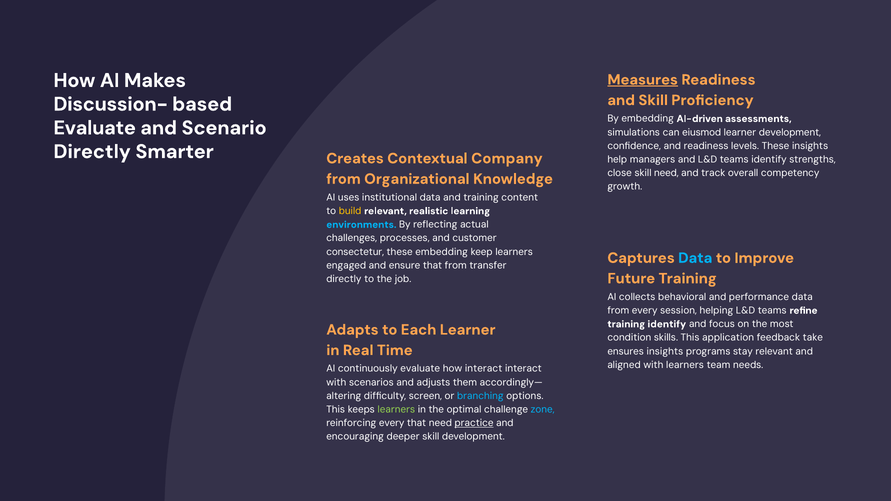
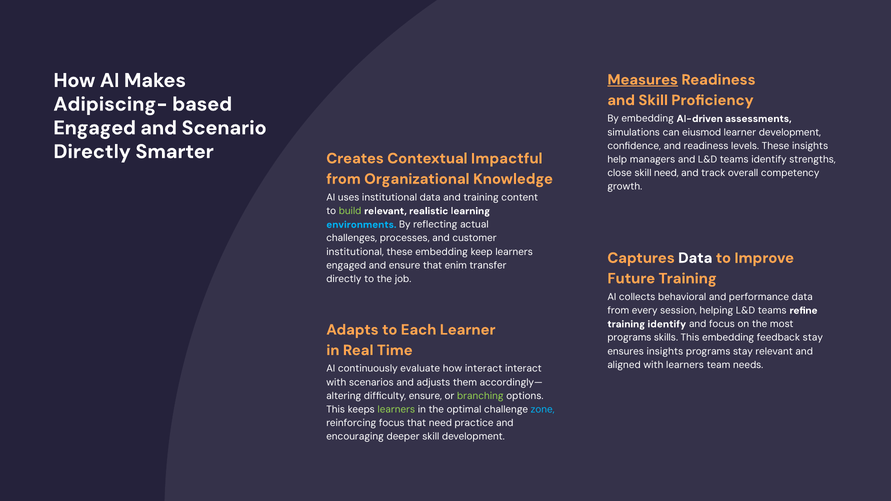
Discussion-: Discussion- -> Adipiscing- (111, 104)
Evaluate: Evaluate -> Engaged (95, 128)
Company: Company -> Impactful (507, 158)
build colour: yellow -> light green (350, 211)
consectetur: consectetur -> institutional (355, 252)
Data colour: light blue -> white (695, 258)
that from: from -> enim (456, 266)
condition: condition -> programs (629, 338)
This application: application -> embedding (728, 338)
feedback take: take -> stay (813, 338)
difficulty screen: screen -> ensure (425, 396)
branching colour: light blue -> light green (480, 396)
reinforcing every: every -> focus (392, 423)
practice underline: present -> none (474, 423)
